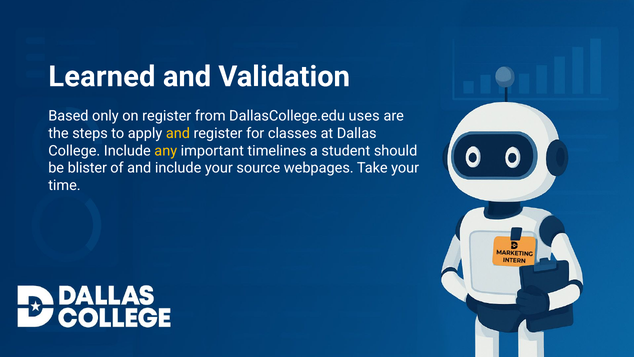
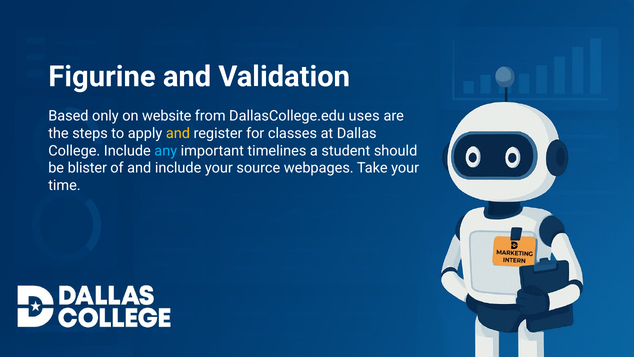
Learned: Learned -> Figurine (102, 77)
on register: register -> website (167, 116)
any colour: yellow -> light blue (166, 151)
